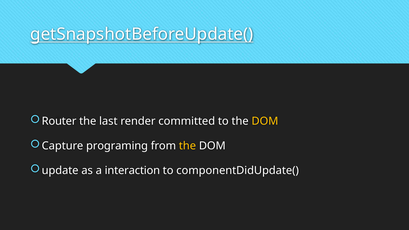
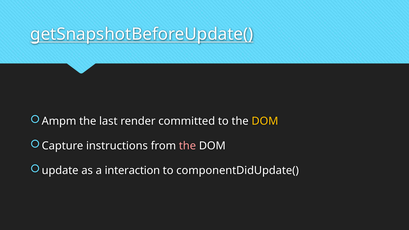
Router: Router -> Ampm (59, 121)
programing: programing -> instructions (117, 146)
the colour: yellow -> pink (187, 146)
